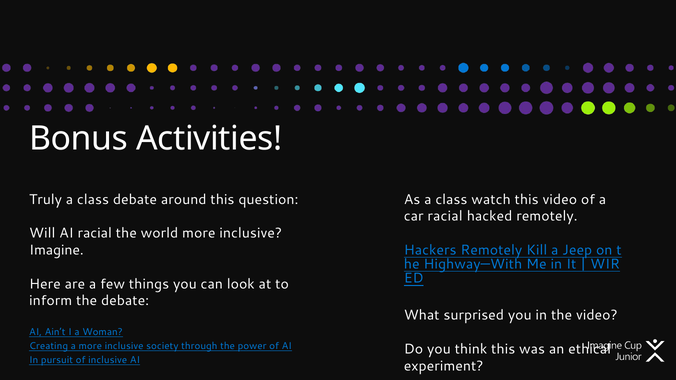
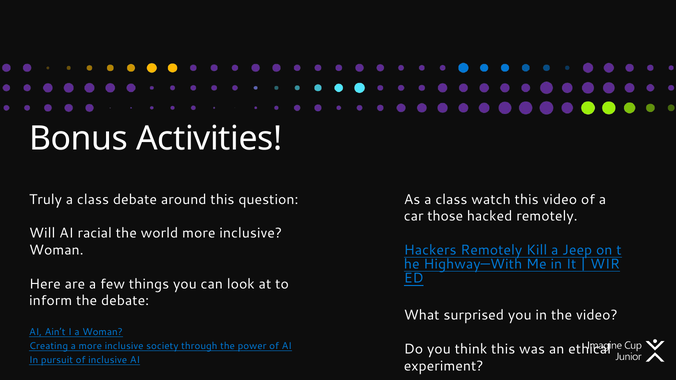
car racial: racial -> those (445, 216)
Imagine: Imagine -> Woman (56, 250)
